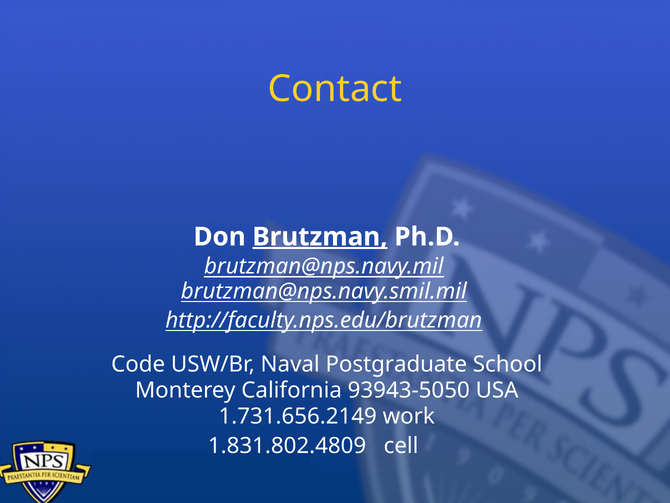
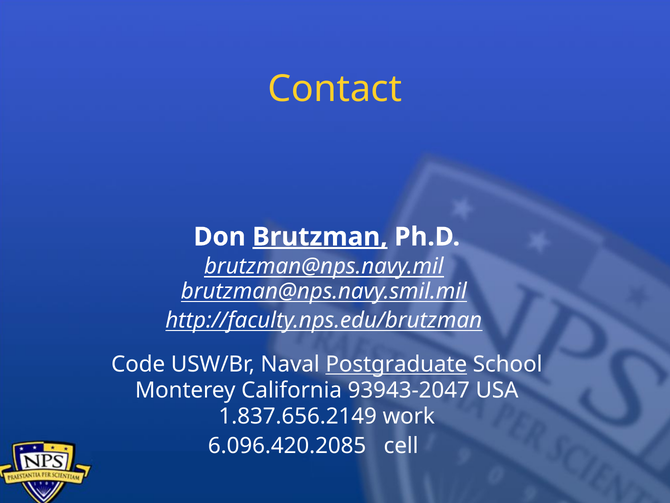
Postgraduate underline: none -> present (396, 364)
93943-5050: 93943-5050 -> 93943-2047 (409, 390)
1.731.656.2149: 1.731.656.2149 -> 1.837.656.2149 (298, 416)
1.831.802.4809: 1.831.802.4809 -> 6.096.420.2085 (287, 445)
